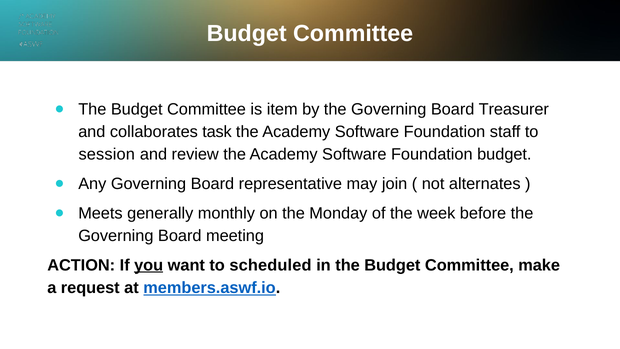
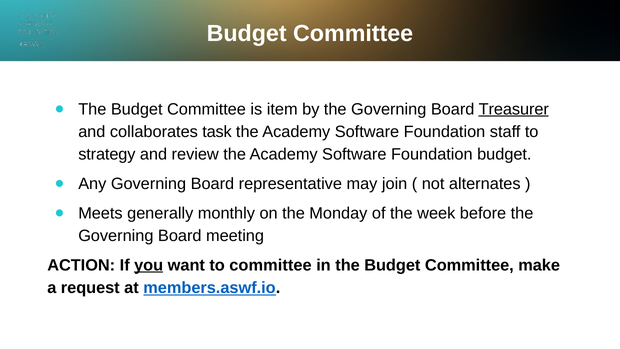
Treasurer underline: none -> present (514, 109)
session: session -> strategy (107, 154)
to scheduled: scheduled -> committee (271, 265)
